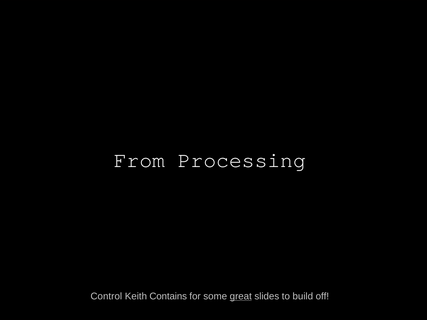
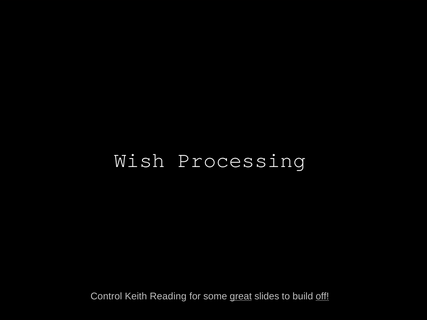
From: From -> Wish (139, 160)
Contains: Contains -> Reading (168, 297)
off underline: none -> present (322, 297)
